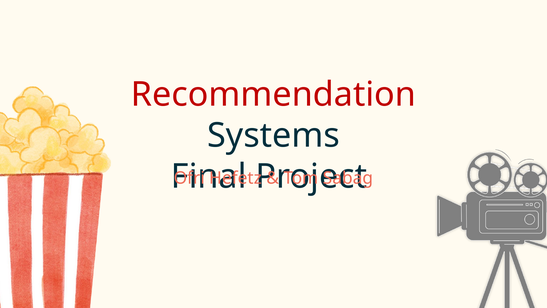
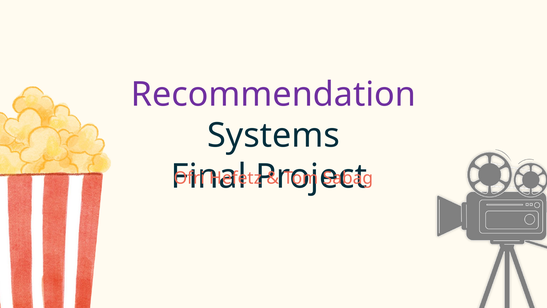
Recommendation colour: red -> purple (273, 94)
